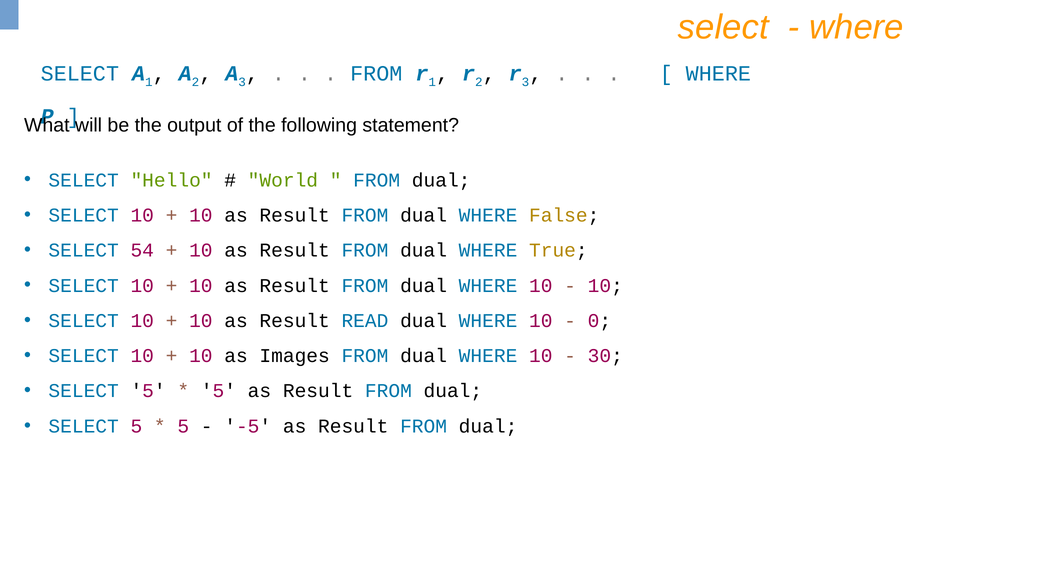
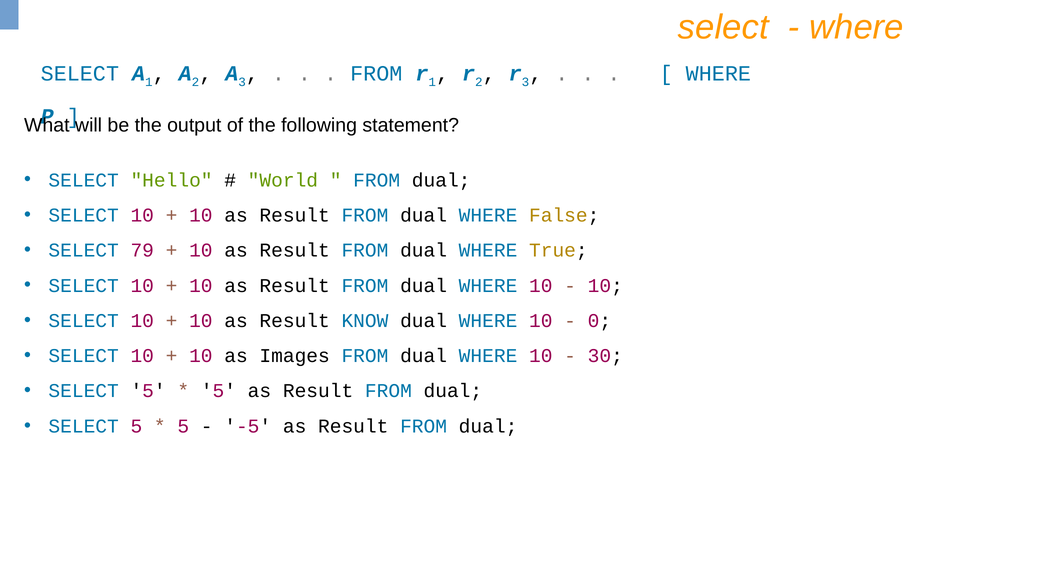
54: 54 -> 79 (142, 250)
READ: READ -> KNOW (365, 321)
